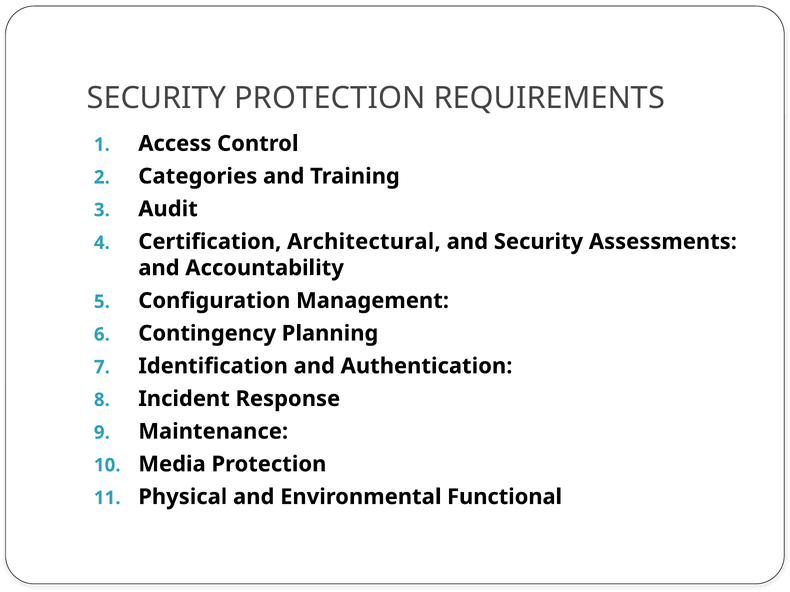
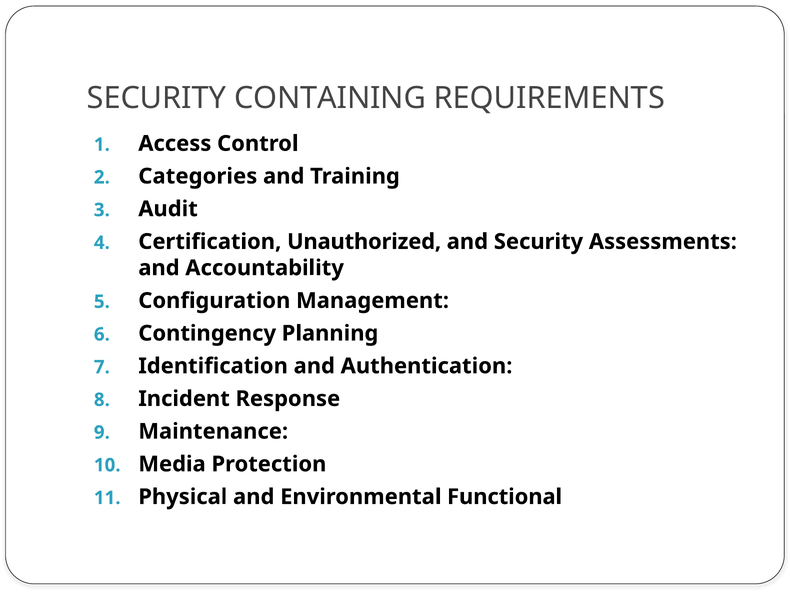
SECURITY PROTECTION: PROTECTION -> CONTAINING (330, 98)
Architectural: Architectural -> Unauthorized (364, 242)
